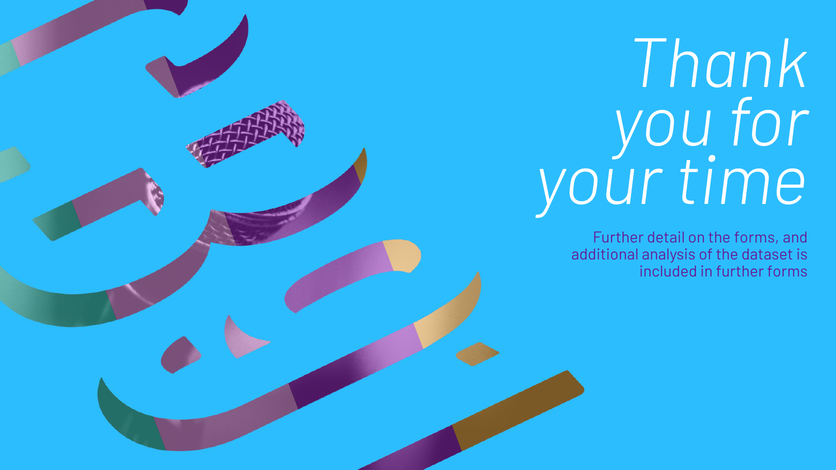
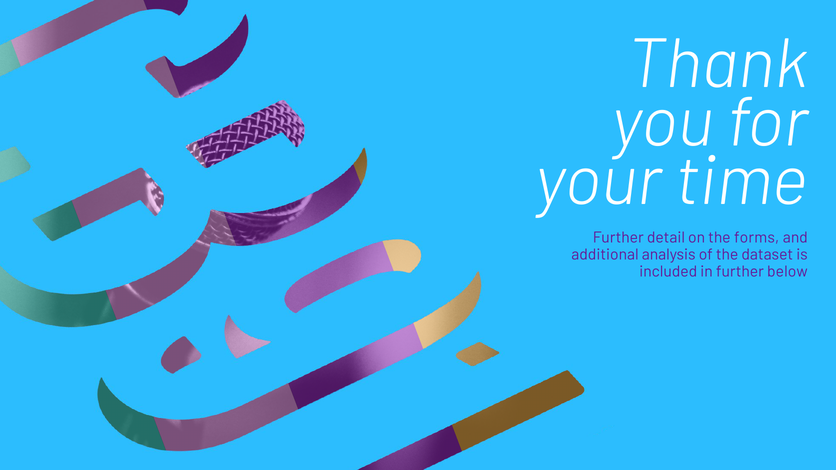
further forms: forms -> below (787, 272)
